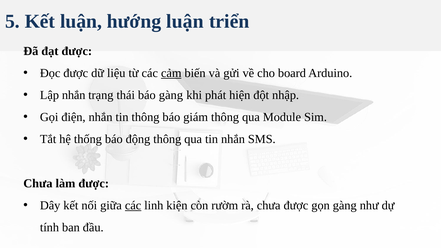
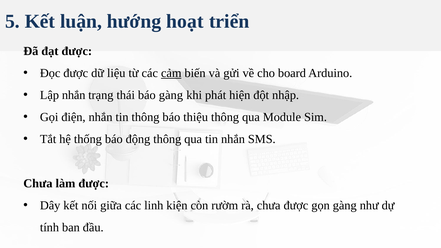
hướng luận: luận -> hoạt (185, 21)
giám: giám -> thiệu (196, 117)
các underline: present -> none (133, 205)
